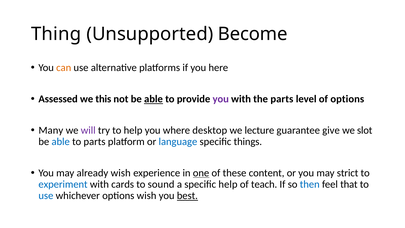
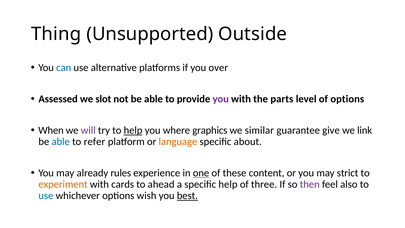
Become: Become -> Outside (253, 34)
can colour: orange -> blue (64, 68)
here: here -> over (218, 68)
this: this -> slot (103, 99)
able underline: present -> none (154, 99)
Many: Many -> When (51, 130)
help underline: none -> present (133, 130)
desktop: desktop -> graphics (210, 130)
lecture: lecture -> similar (259, 130)
slot: slot -> link (365, 130)
to parts: parts -> refer (94, 142)
language colour: blue -> orange (178, 142)
things: things -> about (248, 142)
already wish: wish -> rules (121, 173)
experiment colour: blue -> orange (63, 184)
sound: sound -> ahead (161, 184)
teach: teach -> three (264, 184)
then colour: blue -> purple (310, 184)
that: that -> also (349, 184)
